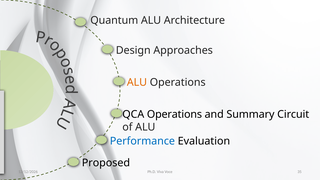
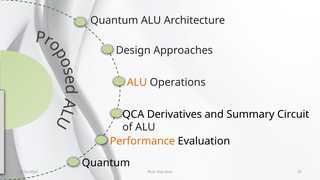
QCA Operations: Operations -> Derivatives (174, 114)
Performance colour: blue -> orange (142, 141)
Proposed: Proposed -> Quantum (106, 163)
